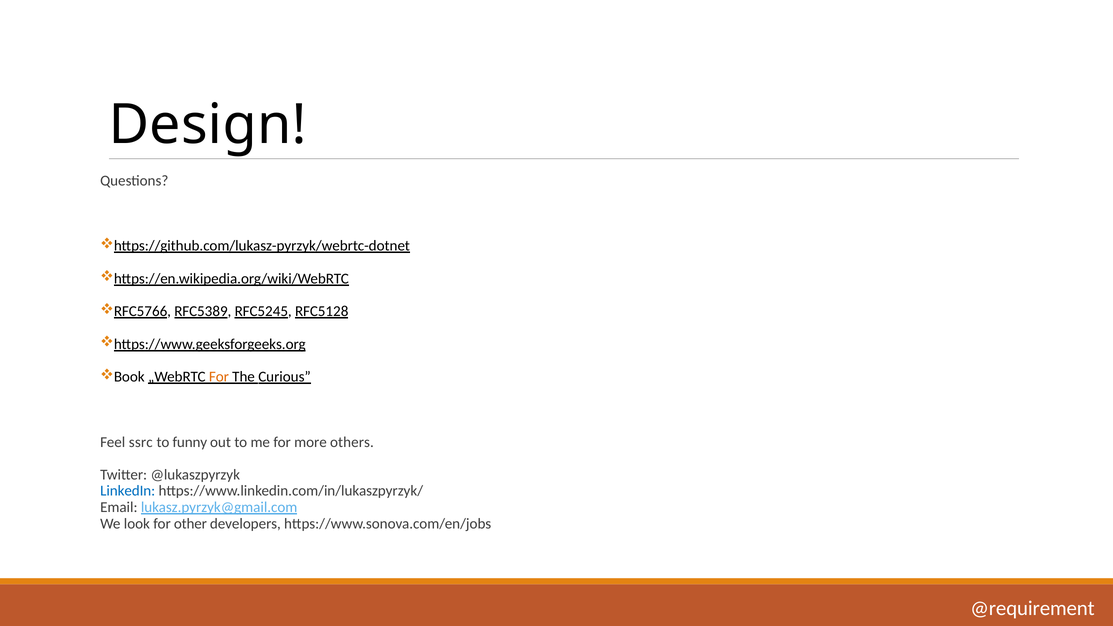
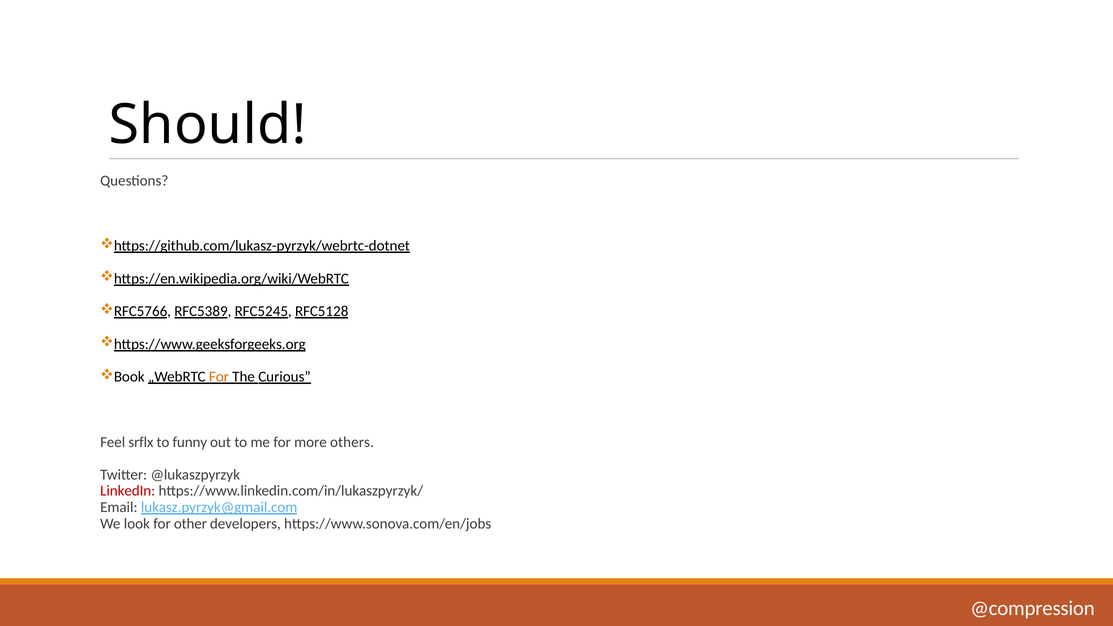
Design: Design -> Should (208, 125)
ssrc: ssrc -> srflx (141, 442)
LinkedIn colour: blue -> red (128, 491)
@requirement: @requirement -> @compression (1033, 608)
